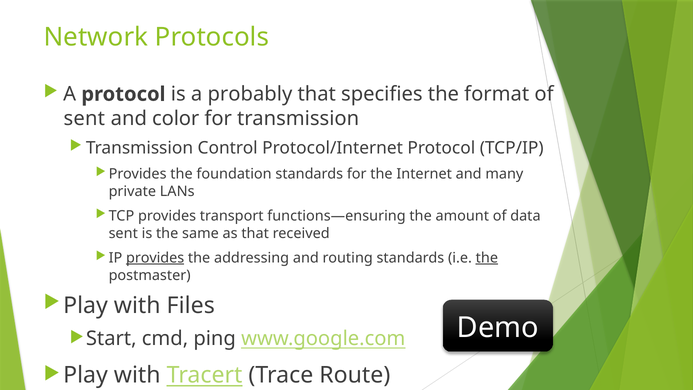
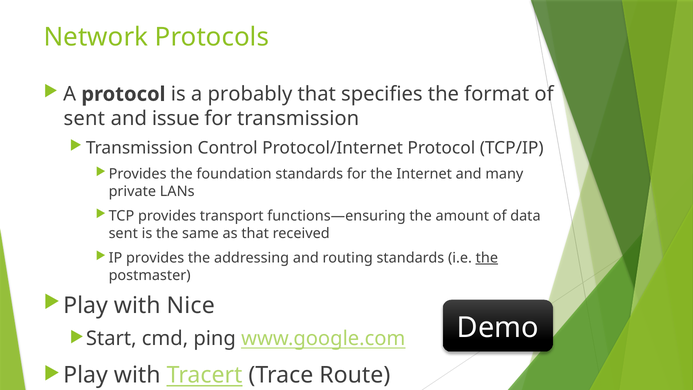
color: color -> issue (176, 118)
provides underline: present -> none (155, 258)
Files: Files -> Nice (191, 305)
